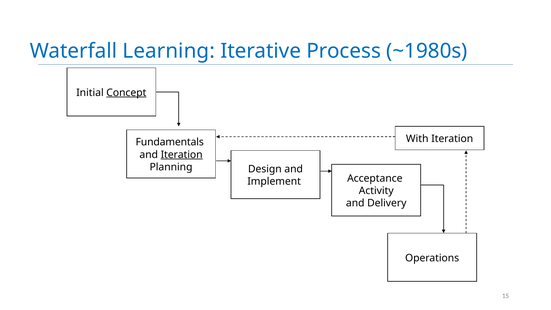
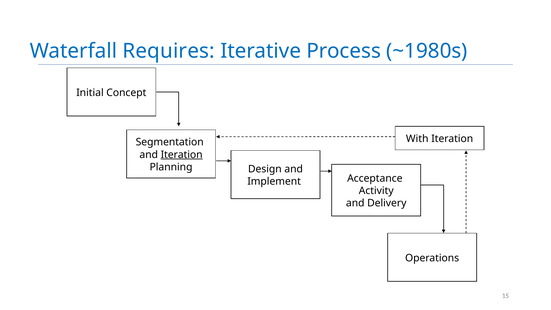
Learning: Learning -> Requires (169, 51)
Concept underline: present -> none (126, 93)
Fundamentals: Fundamentals -> Segmentation (170, 142)
